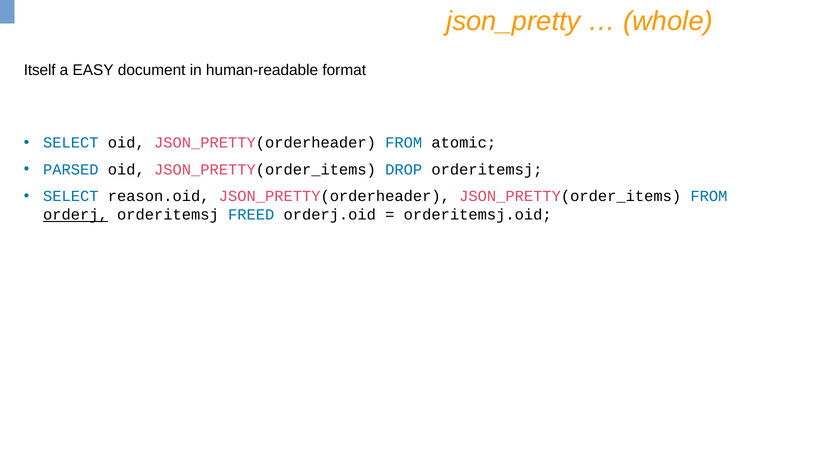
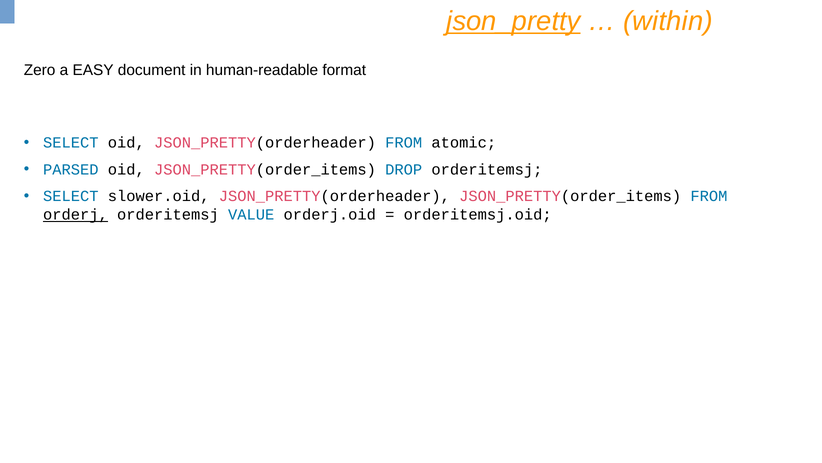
json_pretty underline: none -> present (513, 21)
whole: whole -> within (668, 21)
Itself: Itself -> Zero (40, 70)
reason.oid: reason.oid -> slower.oid (159, 196)
FREED: FREED -> VALUE (251, 214)
